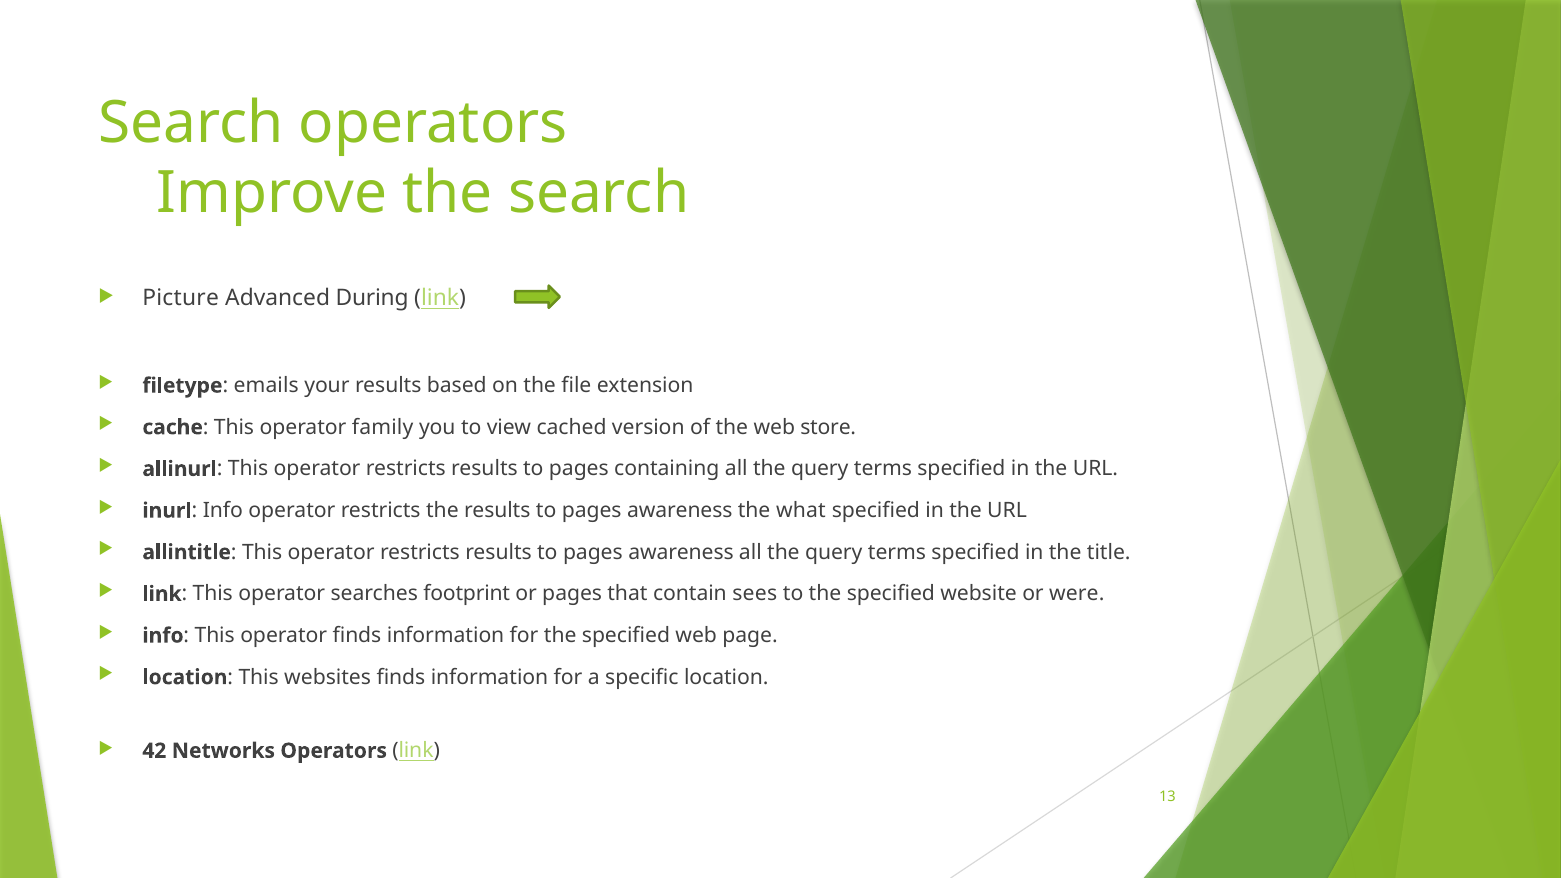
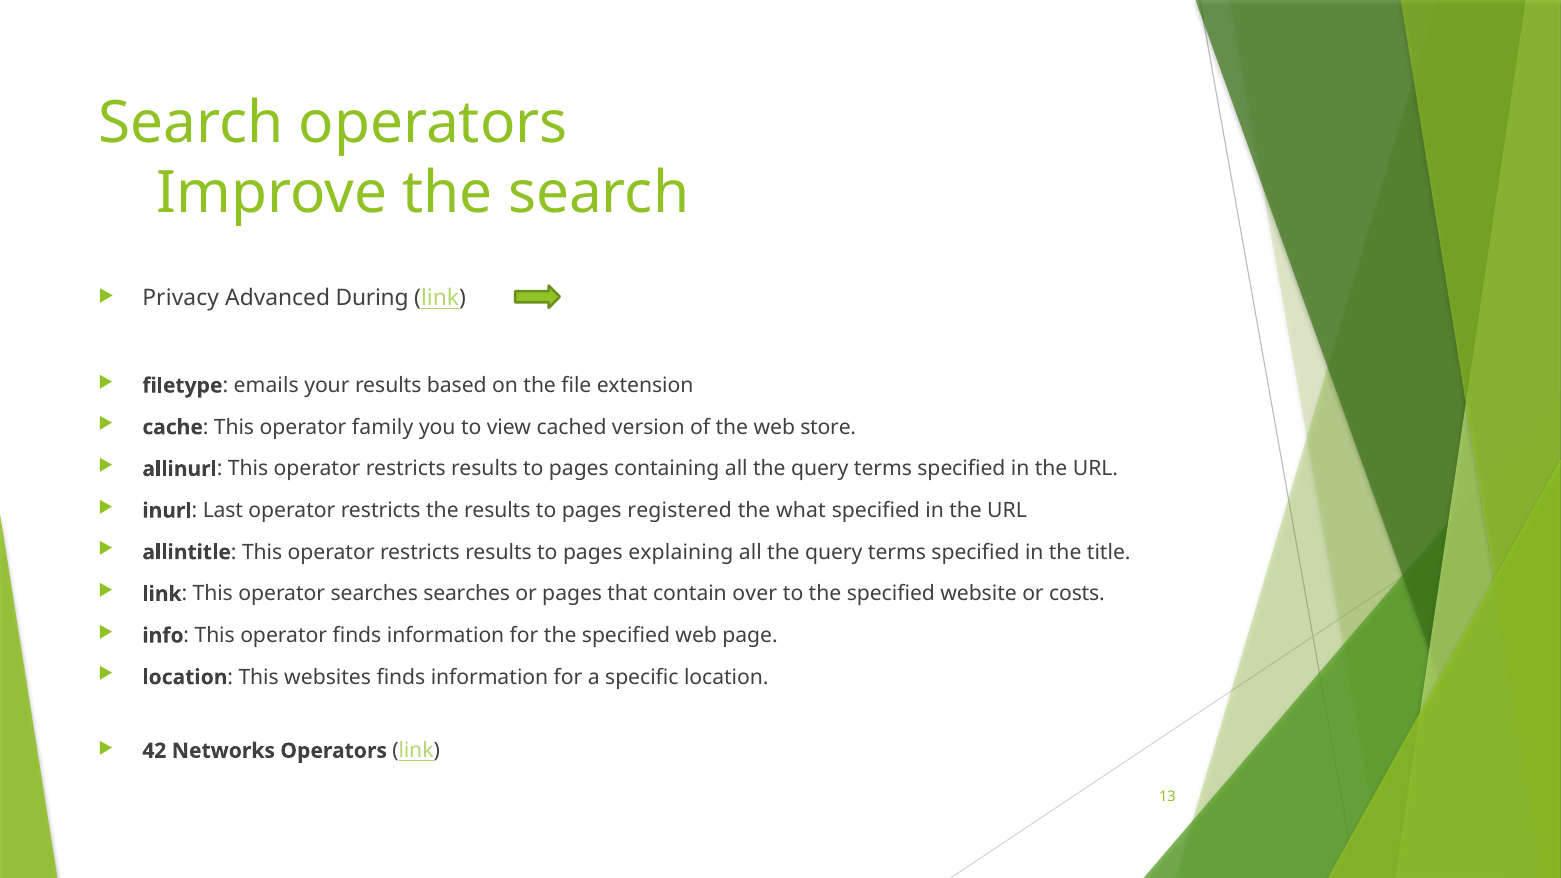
Picture: Picture -> Privacy (181, 298)
inurl Info: Info -> Last (223, 511)
awareness: awareness -> registered (680, 511)
awareness: awareness -> explaining (681, 552)
searches footprint: footprint -> searches (467, 594)
sees: sees -> over (755, 594)
were: were -> costs (1077, 594)
